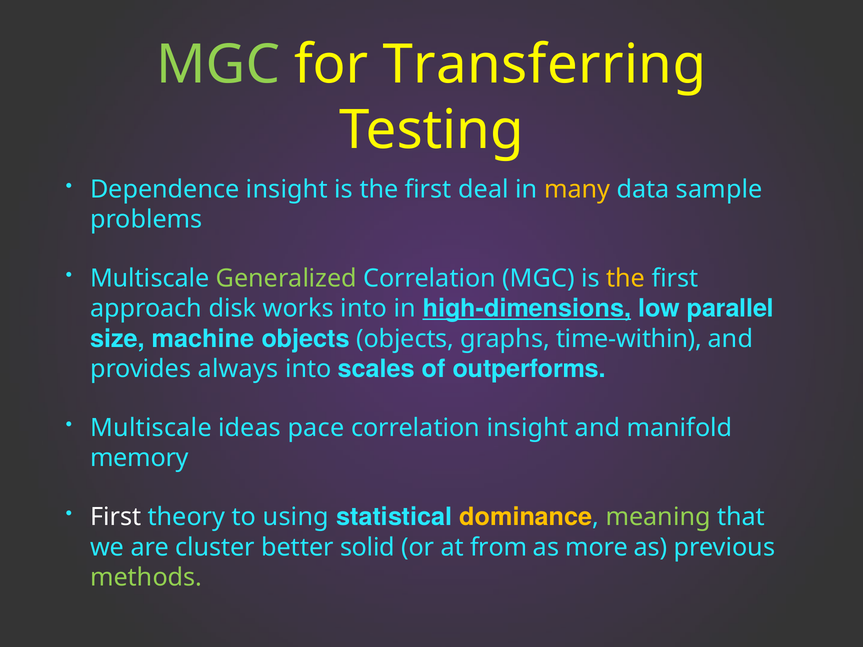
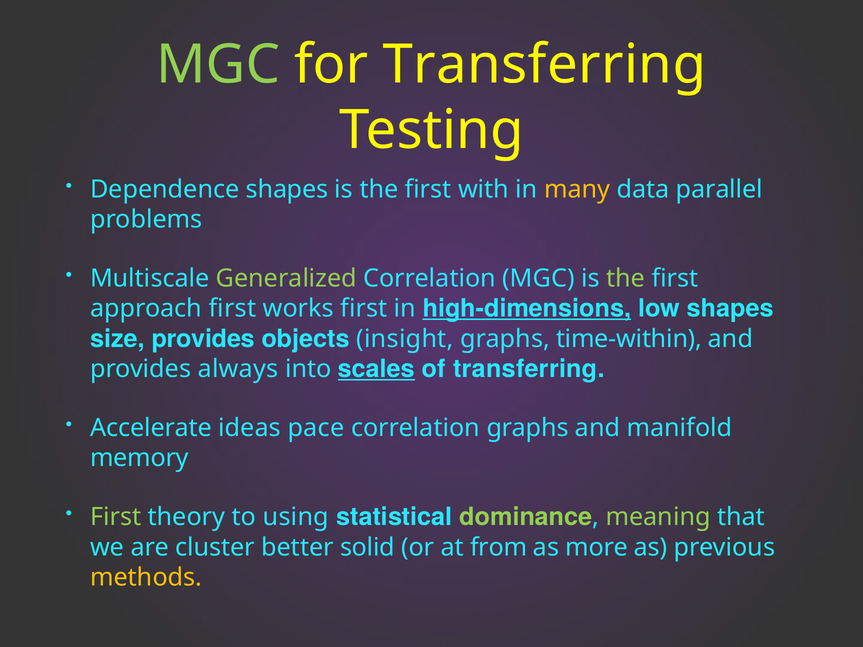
Dependence insight: insight -> shapes (287, 189)
deal: deal -> with (483, 189)
sample: sample -> parallel (719, 189)
the colour: yellow -> light green (626, 278)
approach disk: disk -> first (232, 309)
works into: into -> first (364, 309)
low parallel: parallel -> shapes (730, 309)
size machine: machine -> provides (203, 339)
objects objects: objects -> insight (405, 339)
scales underline: none -> present (376, 369)
of outperforms: outperforms -> transferring (529, 369)
Multiscale: Multiscale -> Accelerate (151, 428)
correlation insight: insight -> graphs (528, 428)
First colour: white -> light green (116, 517)
dominance colour: yellow -> light green (526, 517)
methods colour: light green -> yellow (146, 578)
